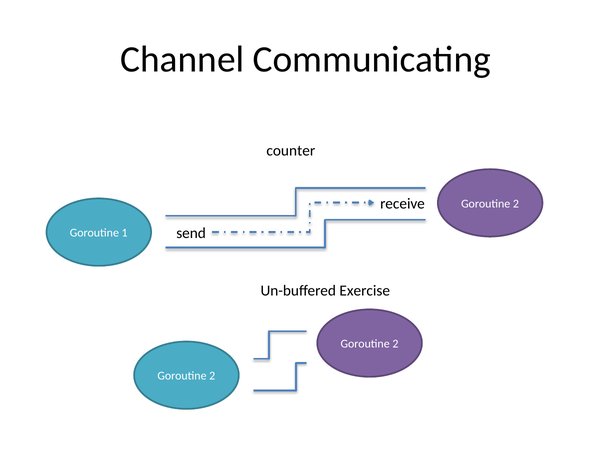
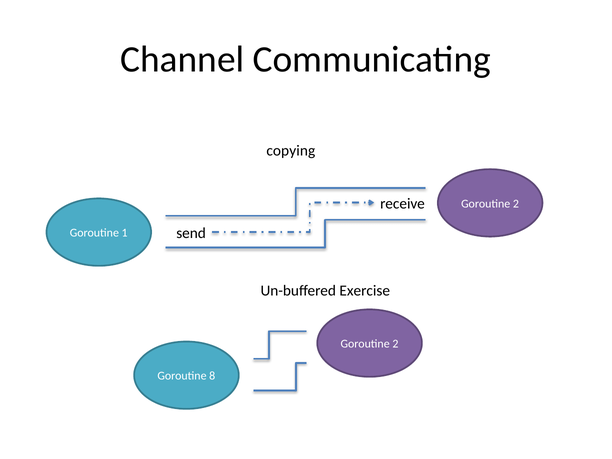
counter: counter -> copying (291, 151)
2: 2 -> 8 (212, 376)
